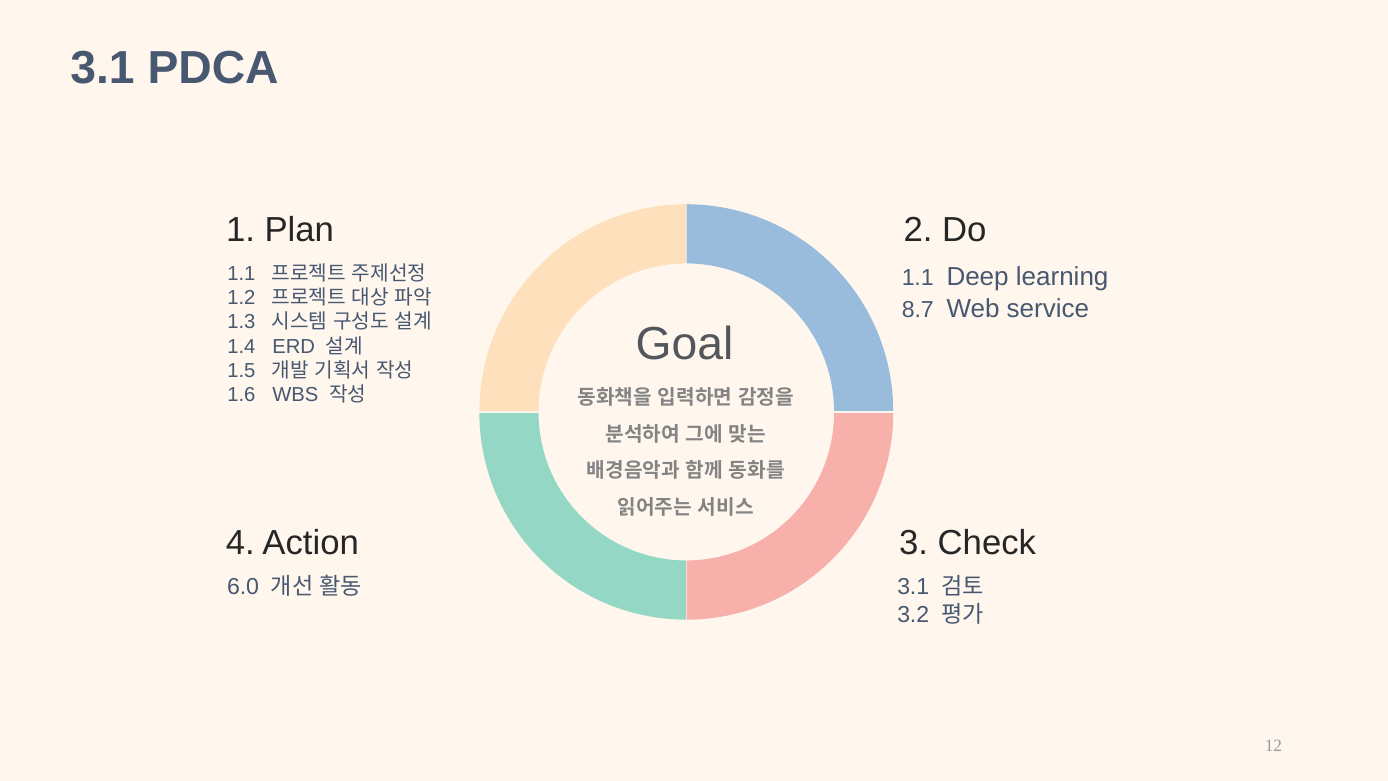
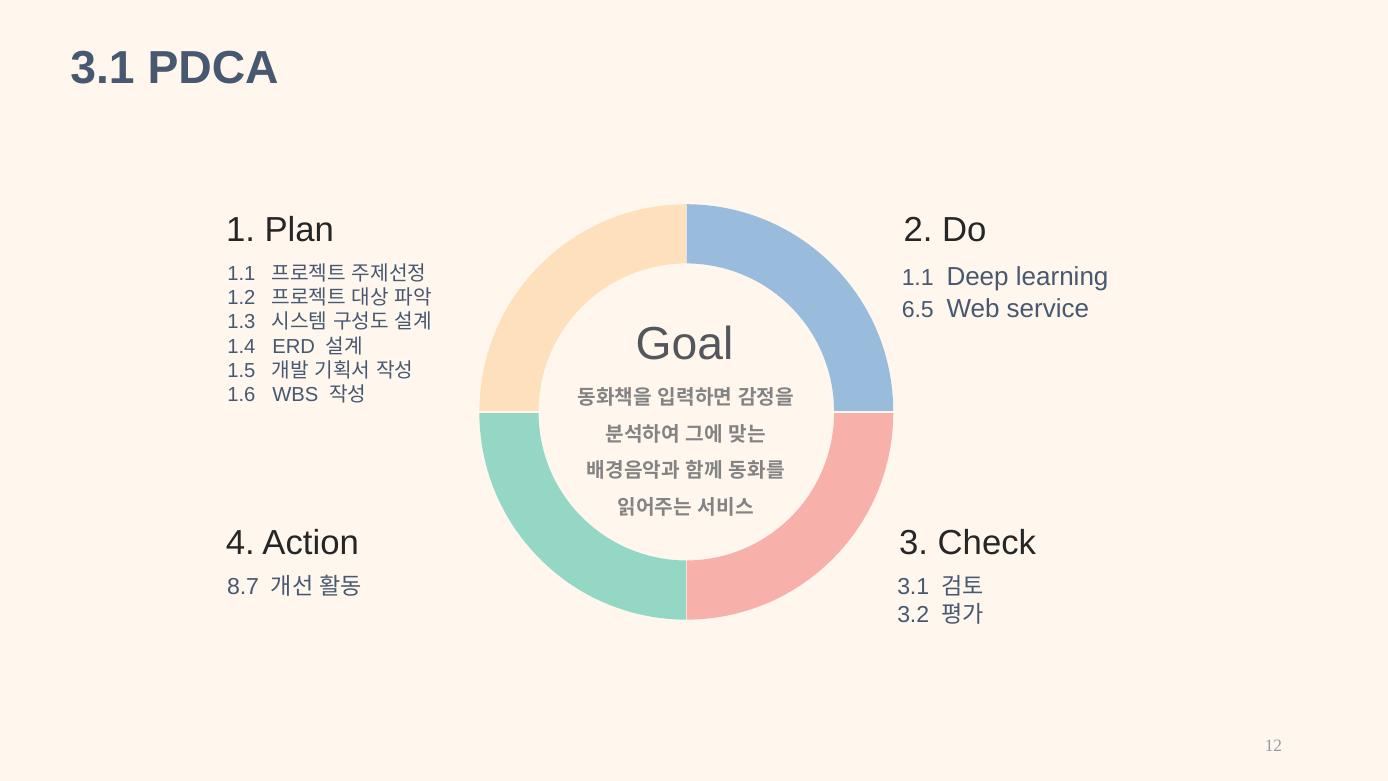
8.7: 8.7 -> 6.5 (918, 309)
6.0: 6.0 -> 8.7 (243, 587)
